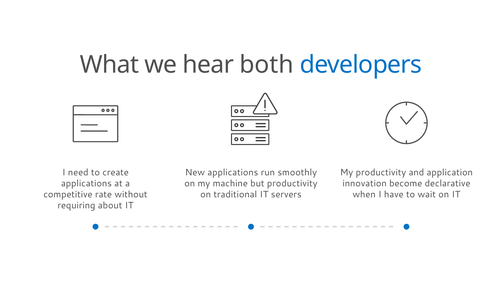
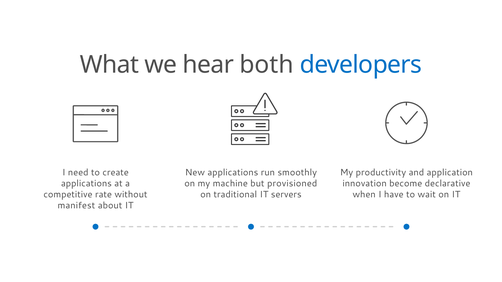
but productivity: productivity -> provisioned (292, 184)
requiring: requiring -> manifest (76, 206)
